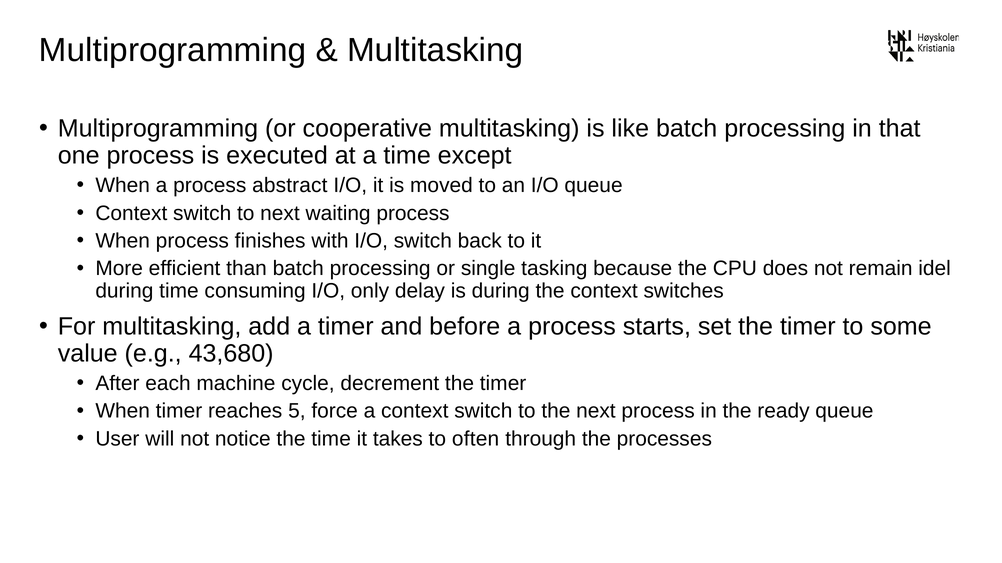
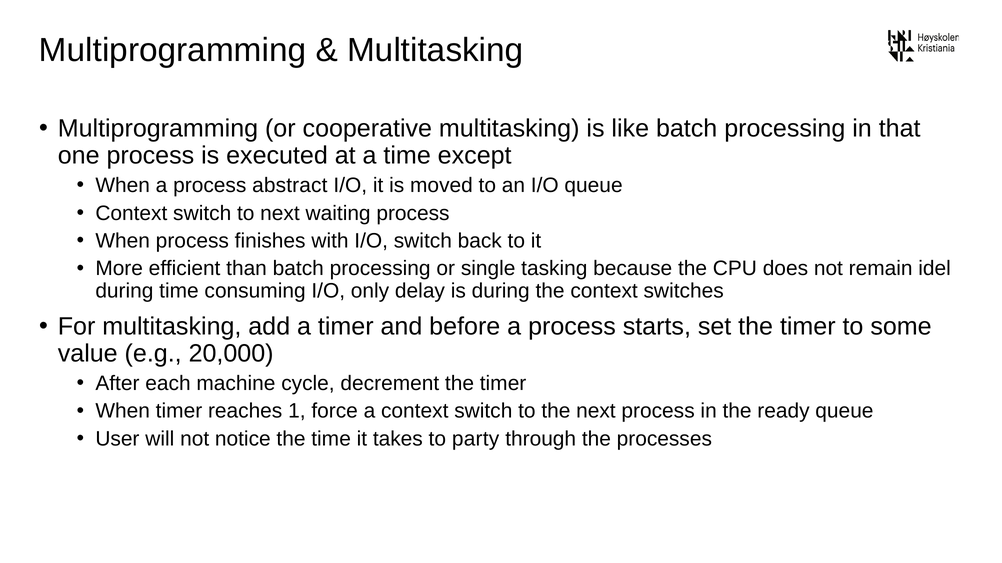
43,680: 43,680 -> 20,000 (231, 354)
5: 5 -> 1 (297, 411)
often: often -> party (476, 439)
